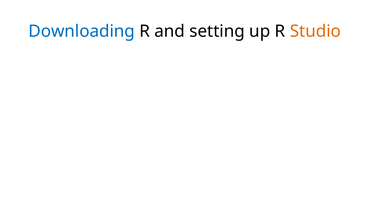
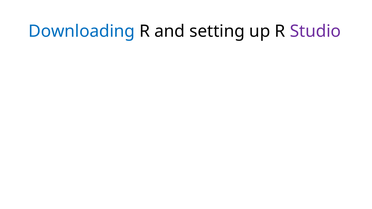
Studio colour: orange -> purple (315, 31)
